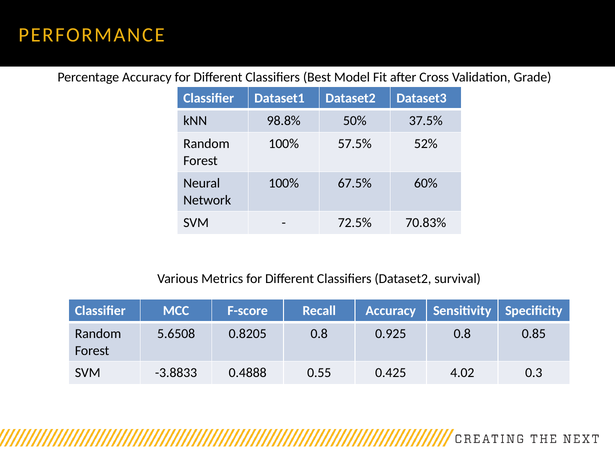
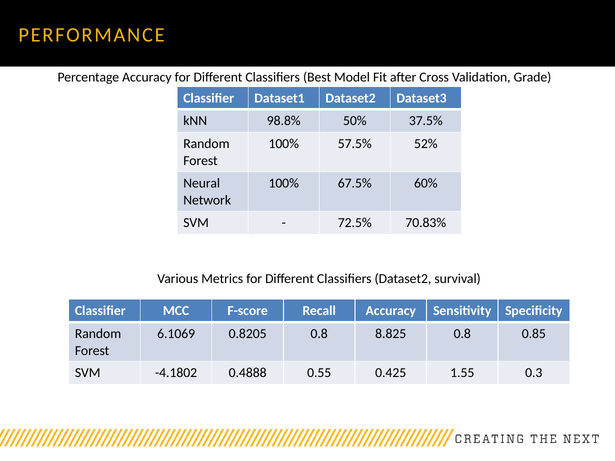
5.6508: 5.6508 -> 6.1069 (176, 334)
0.925: 0.925 -> 8.825 (391, 334)
-3.8833: -3.8833 -> -4.1802 (176, 373)
4.02: 4.02 -> 1.55 (462, 373)
